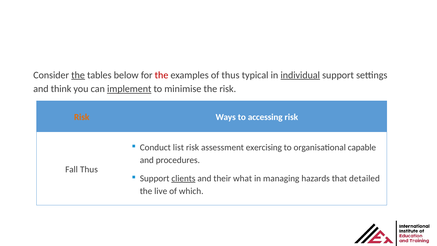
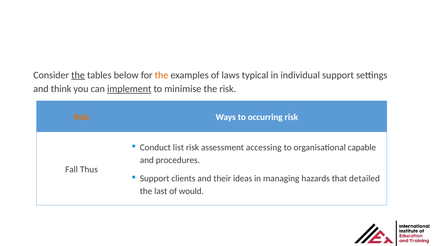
the colour: red -> orange (162, 75)
of thus: thus -> laws (231, 75)
individual underline: present -> none (300, 75)
accessing: accessing -> occurring (265, 117)
exercising: exercising -> accessing (264, 147)
clients underline: present -> none (183, 178)
what: what -> ideas (243, 178)
live: live -> last (161, 191)
which: which -> would (191, 191)
